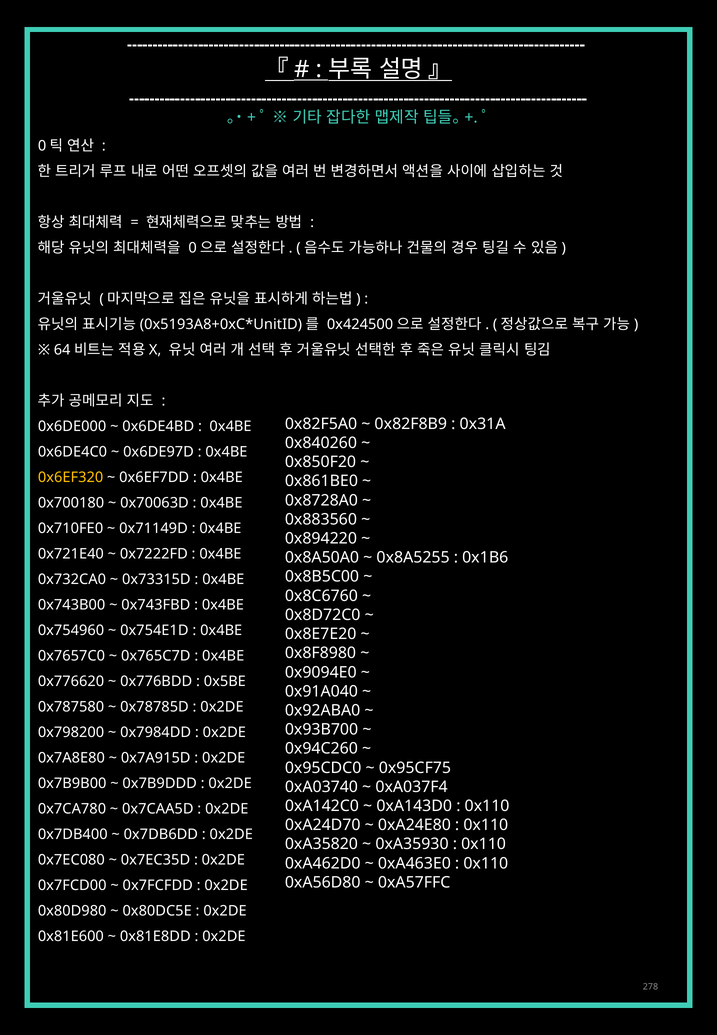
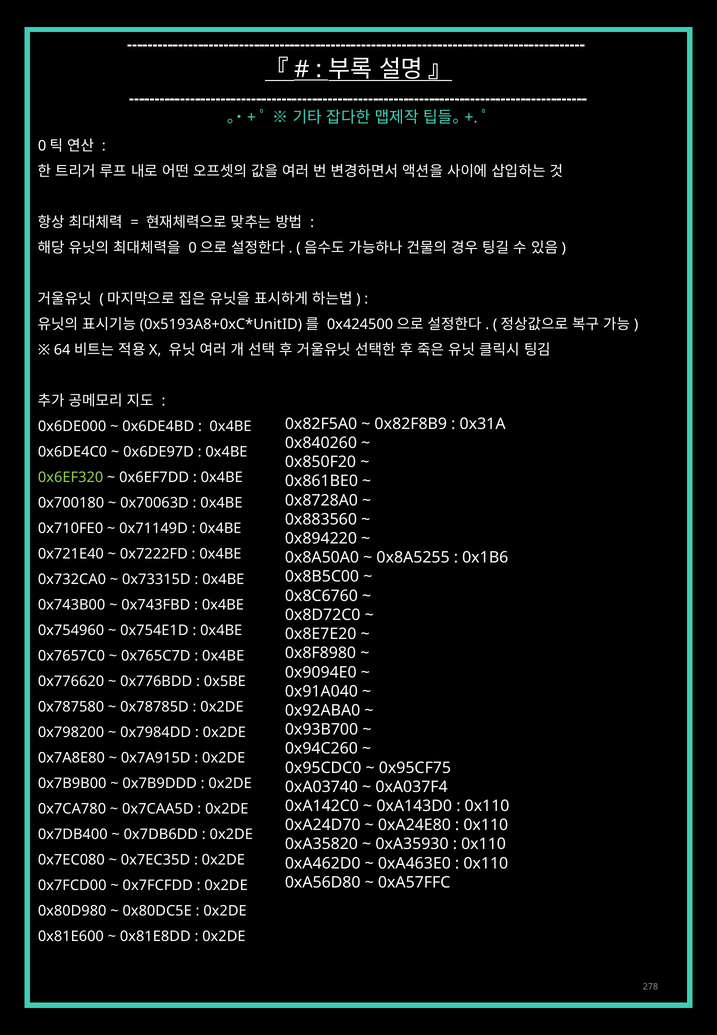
0x6EF320 colour: yellow -> light green (71, 478)
